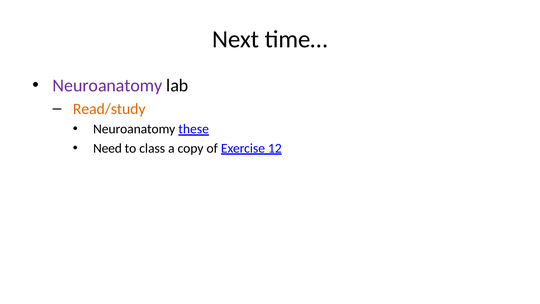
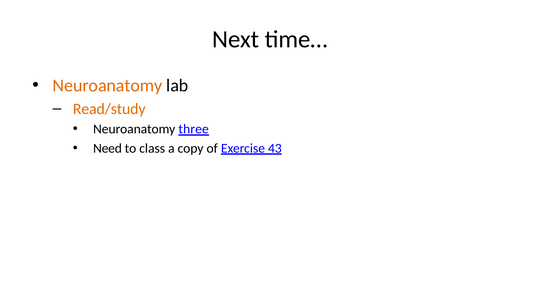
Neuroanatomy colour: purple -> orange (107, 86)
these: these -> three (194, 129)
12: 12 -> 43 (275, 148)
